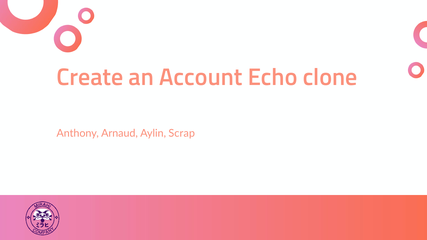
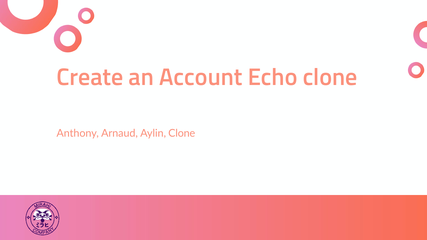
Aylin Scrap: Scrap -> Clone (182, 133)
